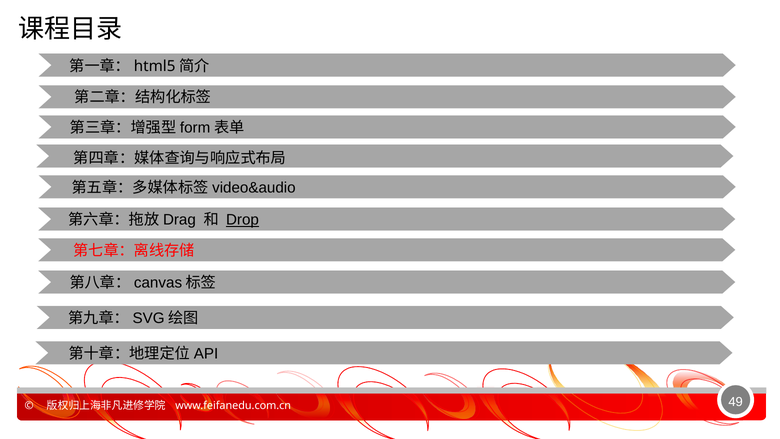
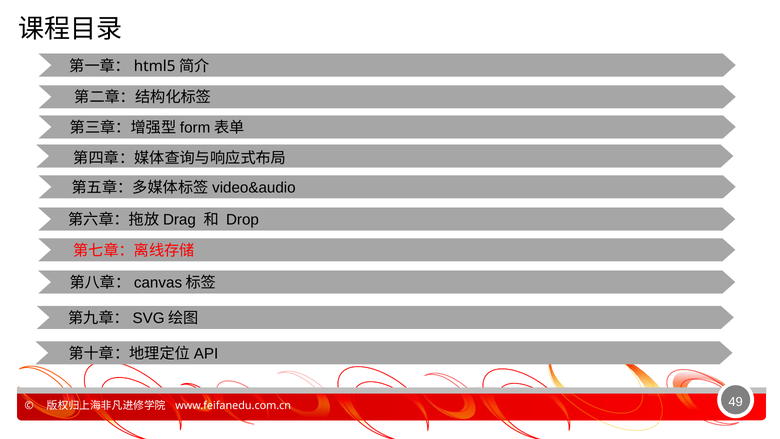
Drop underline: present -> none (242, 220)
